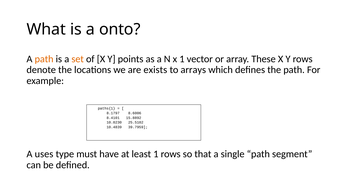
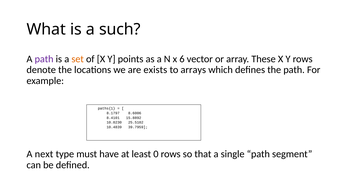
onto: onto -> such (120, 29)
path colour: orange -> purple (44, 59)
x 1: 1 -> 6 (182, 59)
uses: uses -> next (44, 154)
least 1: 1 -> 0 (156, 154)
